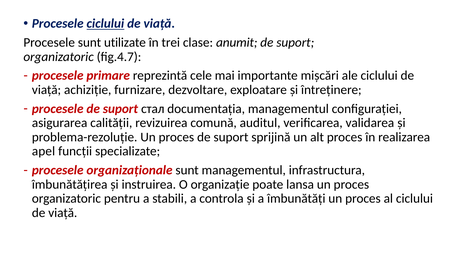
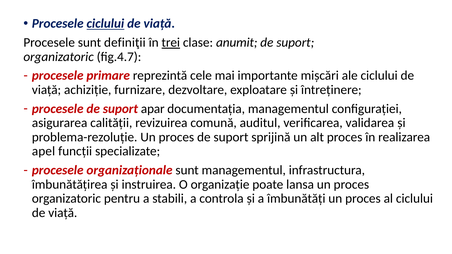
utilizate: utilizate -> definiţii (125, 43)
trei underline: none -> present (171, 43)
стал: стал -> apar (153, 109)
